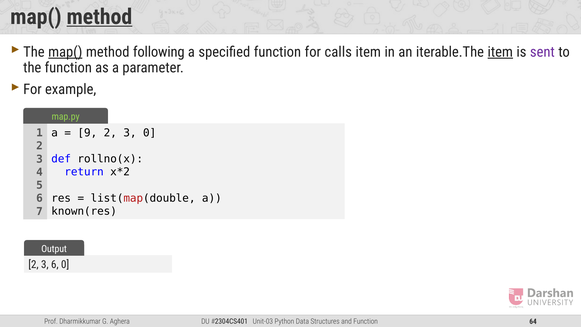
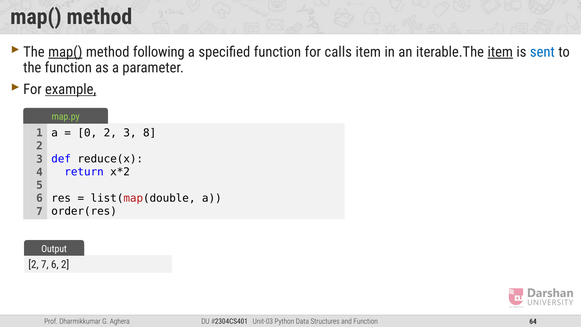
method underline: present -> none (99, 17)
sent colour: purple -> blue (542, 52)
example underline: none -> present (71, 89)
9: 9 -> 0 (87, 133)
3 0: 0 -> 8 (150, 133)
rollno(x: rollno(x -> reduce(x (110, 159)
known(res: known(res -> order(res (84, 211)
3: 3 -> 7 (45, 264)
6 0: 0 -> 2 (65, 264)
